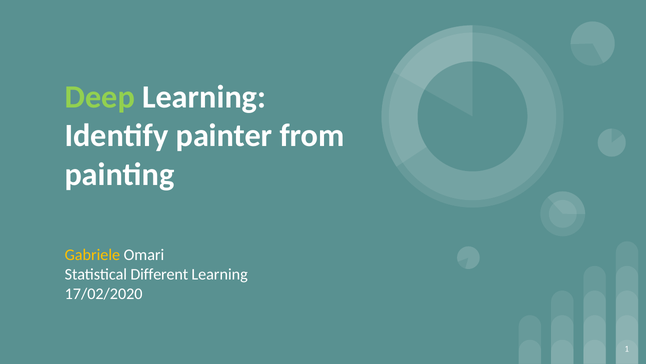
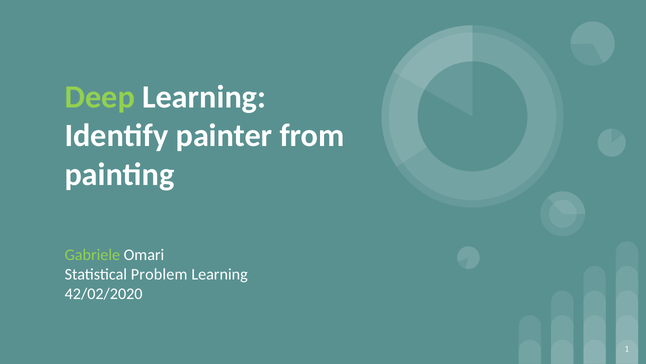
Gabriele colour: yellow -> light green (92, 255)
Different: Different -> Problem (159, 274)
17/02/2020: 17/02/2020 -> 42/02/2020 (104, 293)
